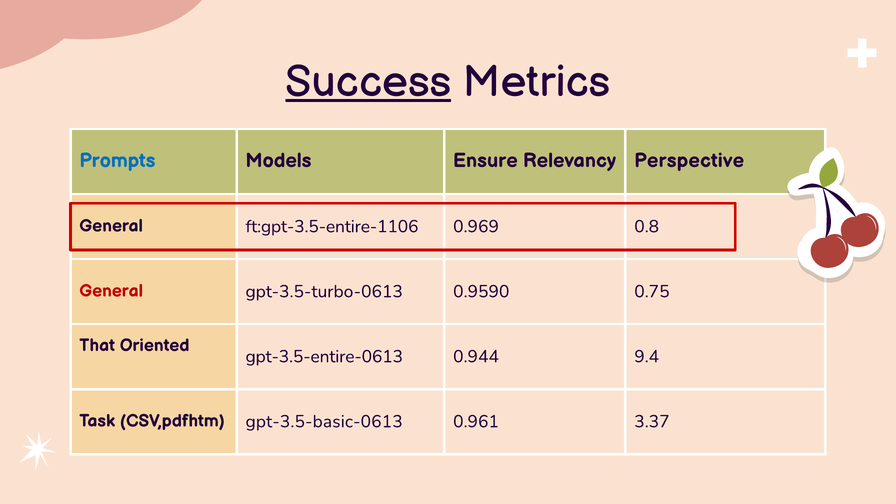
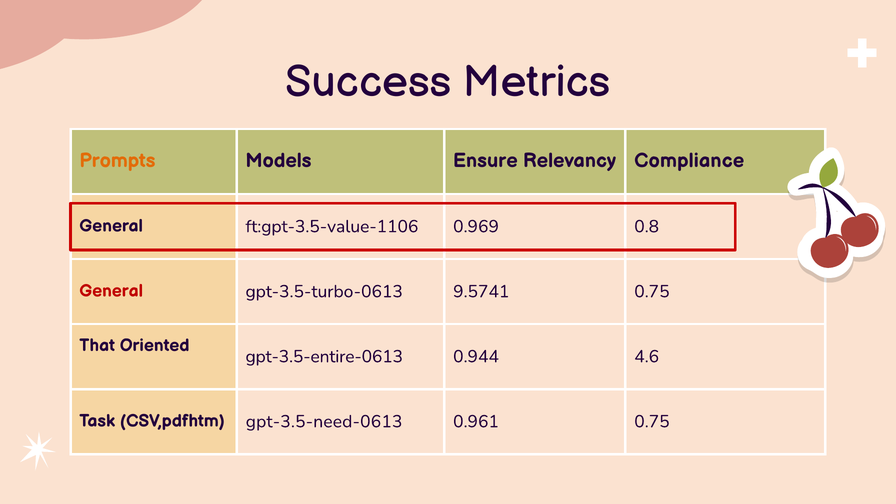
Success underline: present -> none (368, 82)
Prompts colour: blue -> orange (117, 161)
Perspective: Perspective -> Compliance (689, 161)
ft:gpt-3.5-entire-1106: ft:gpt-3.5-entire-1106 -> ft:gpt-3.5-value-1106 (332, 227)
0.9590: 0.9590 -> 9.5741 (481, 292)
9.4: 9.4 -> 4.6 (647, 357)
gpt-3.5-basic-0613: gpt-3.5-basic-0613 -> gpt-3.5-need-0613 (324, 422)
0.961 3.37: 3.37 -> 0.75 (652, 422)
